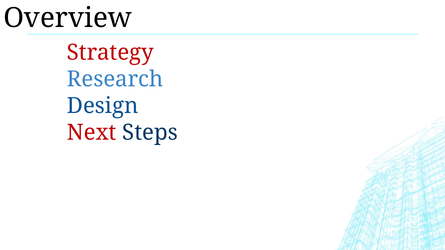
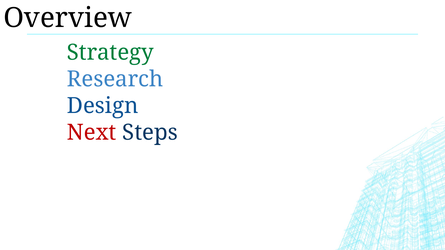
Strategy colour: red -> green (110, 53)
